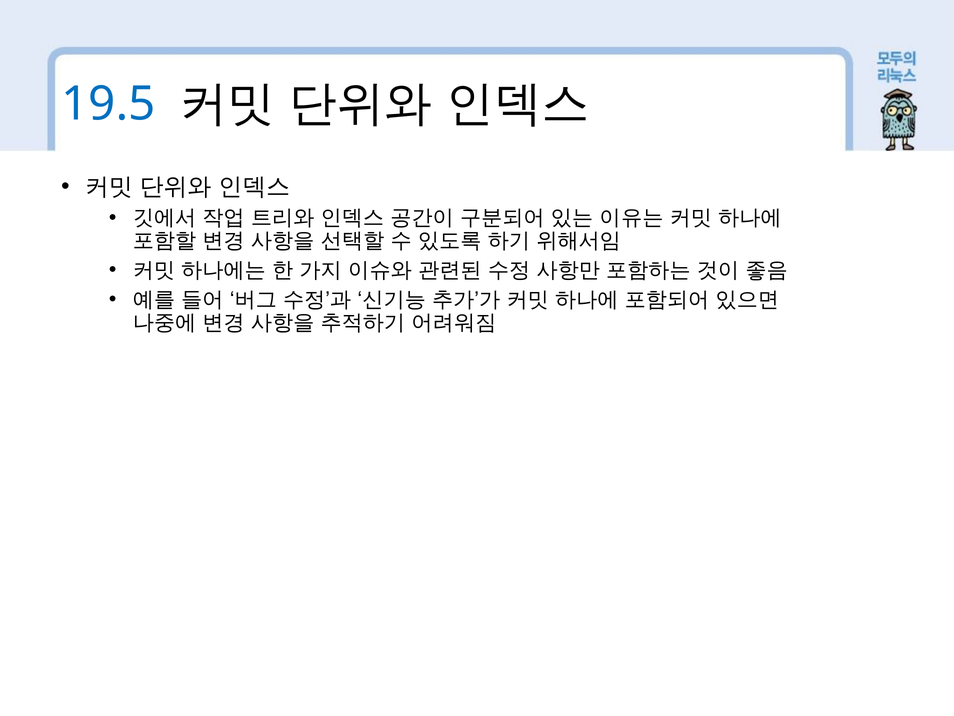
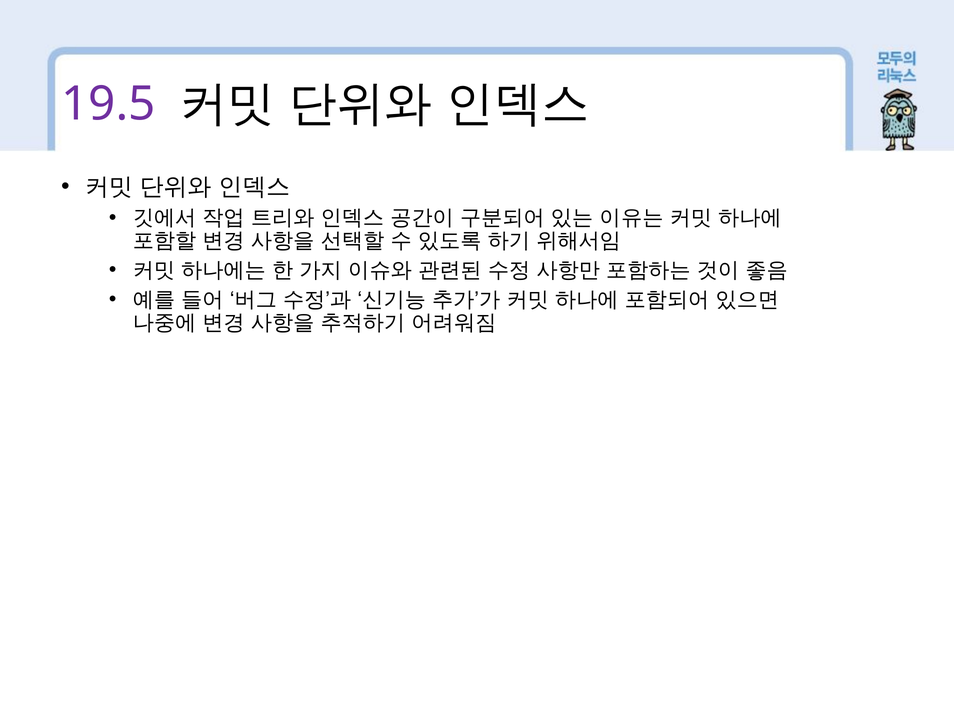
19.5 colour: blue -> purple (108, 104)
